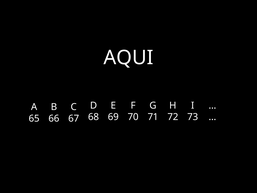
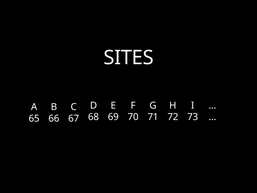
AQUI: AQUI -> SITES (129, 58)
